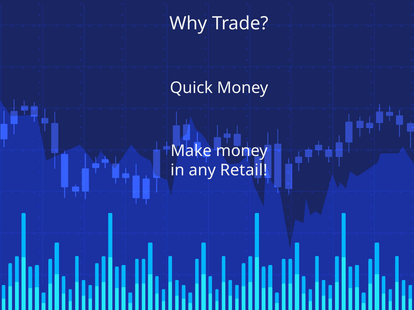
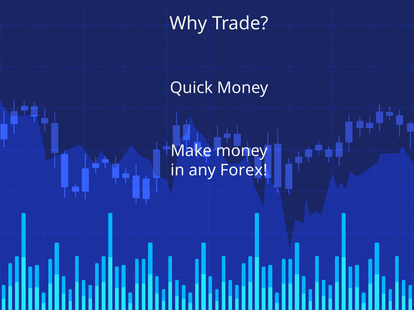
Retail: Retail -> Forex (244, 171)
